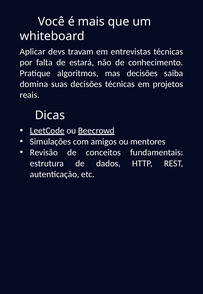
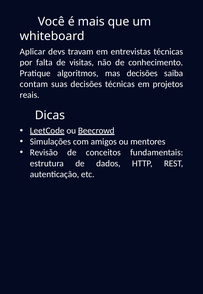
estará: estará -> visitas (82, 62)
domina: domina -> contam (34, 84)
